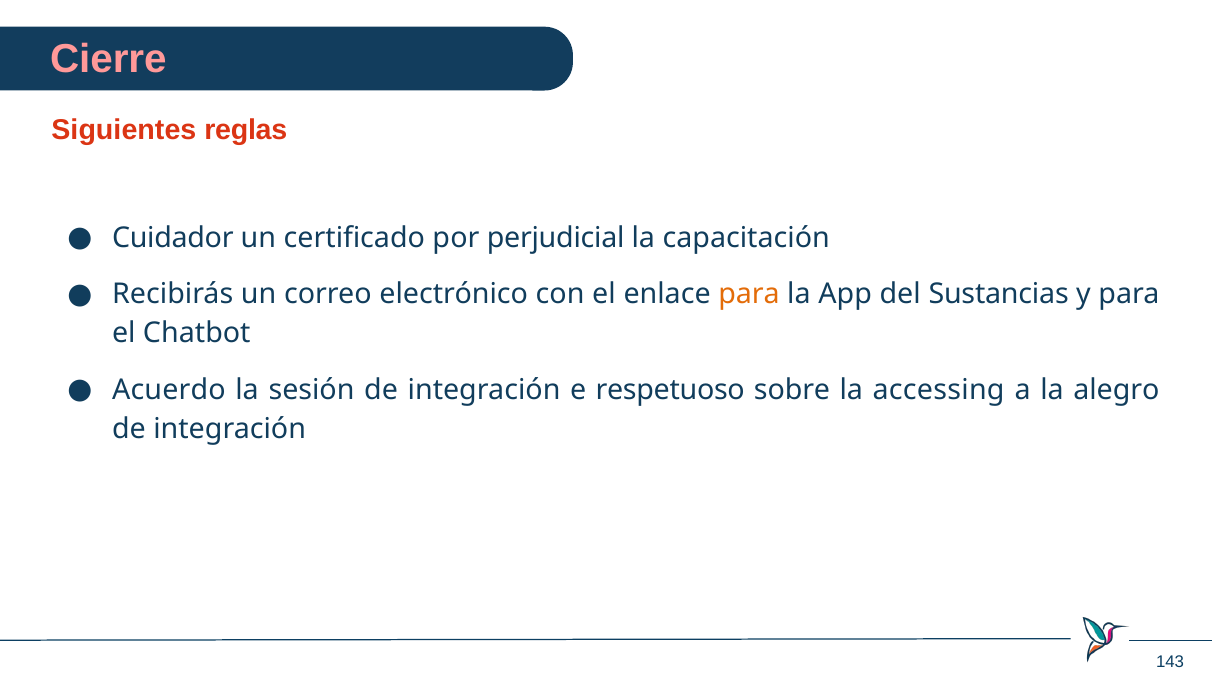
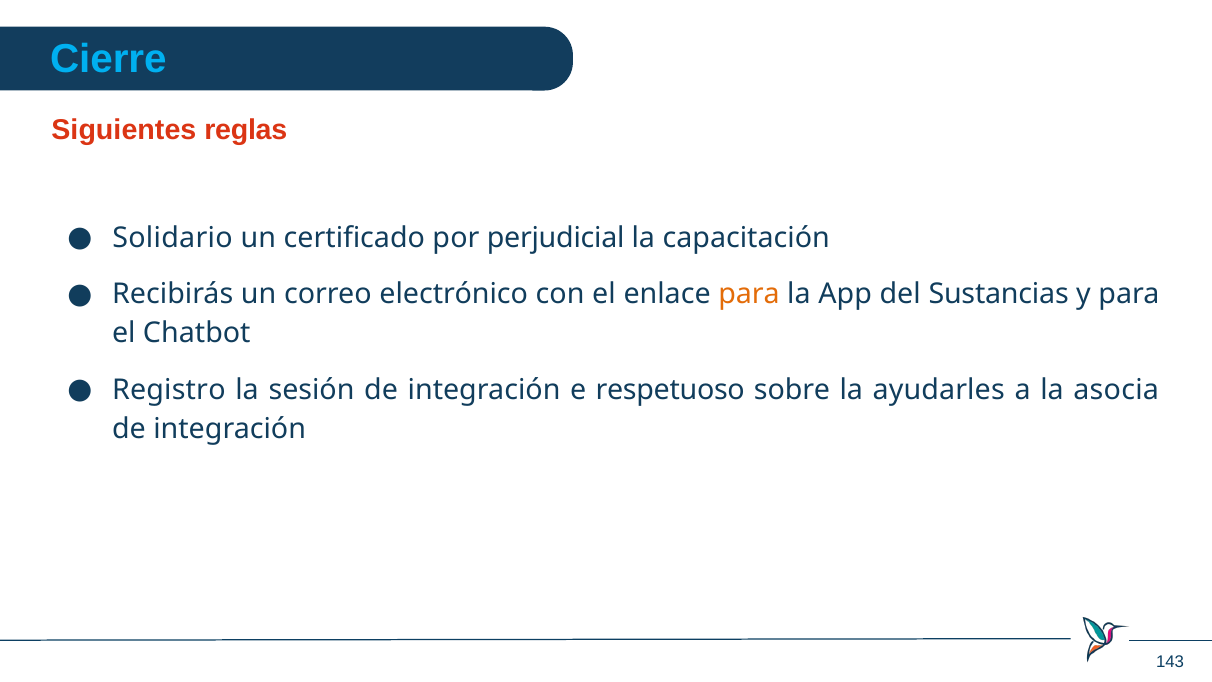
Cierre colour: pink -> light blue (108, 59)
Cuidador: Cuidador -> Solidario (173, 237)
Acuerdo: Acuerdo -> Registro (169, 390)
accessing: accessing -> ayudarles (939, 390)
alegro: alegro -> asocia (1116, 390)
